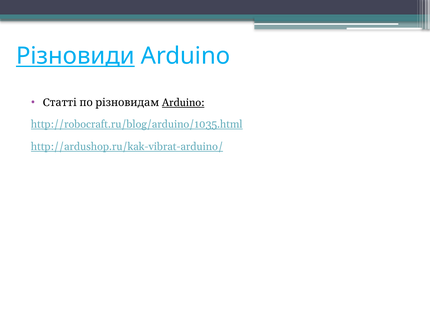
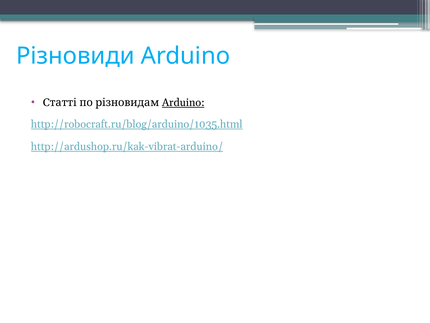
Різновиди underline: present -> none (75, 56)
